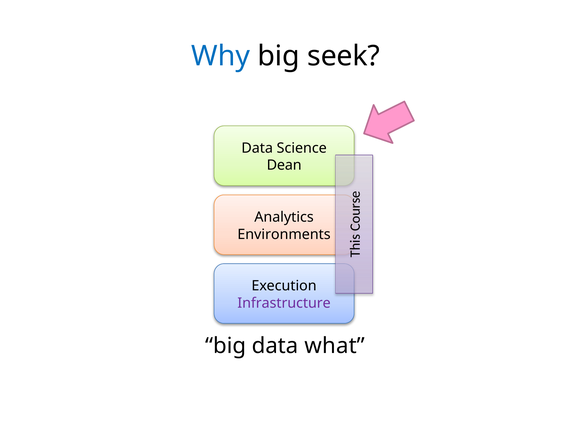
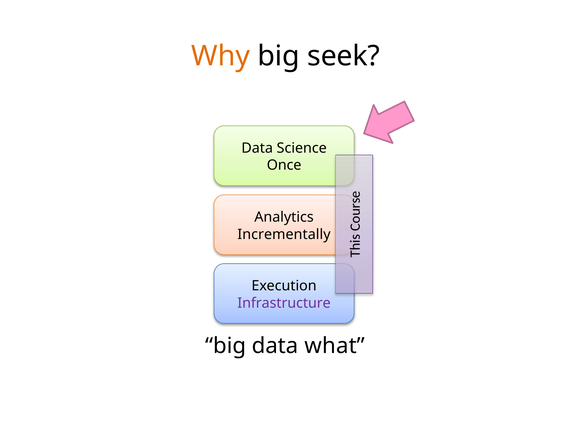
Why colour: blue -> orange (221, 56)
Dean: Dean -> Once (284, 165)
Environments: Environments -> Incrementally (284, 234)
